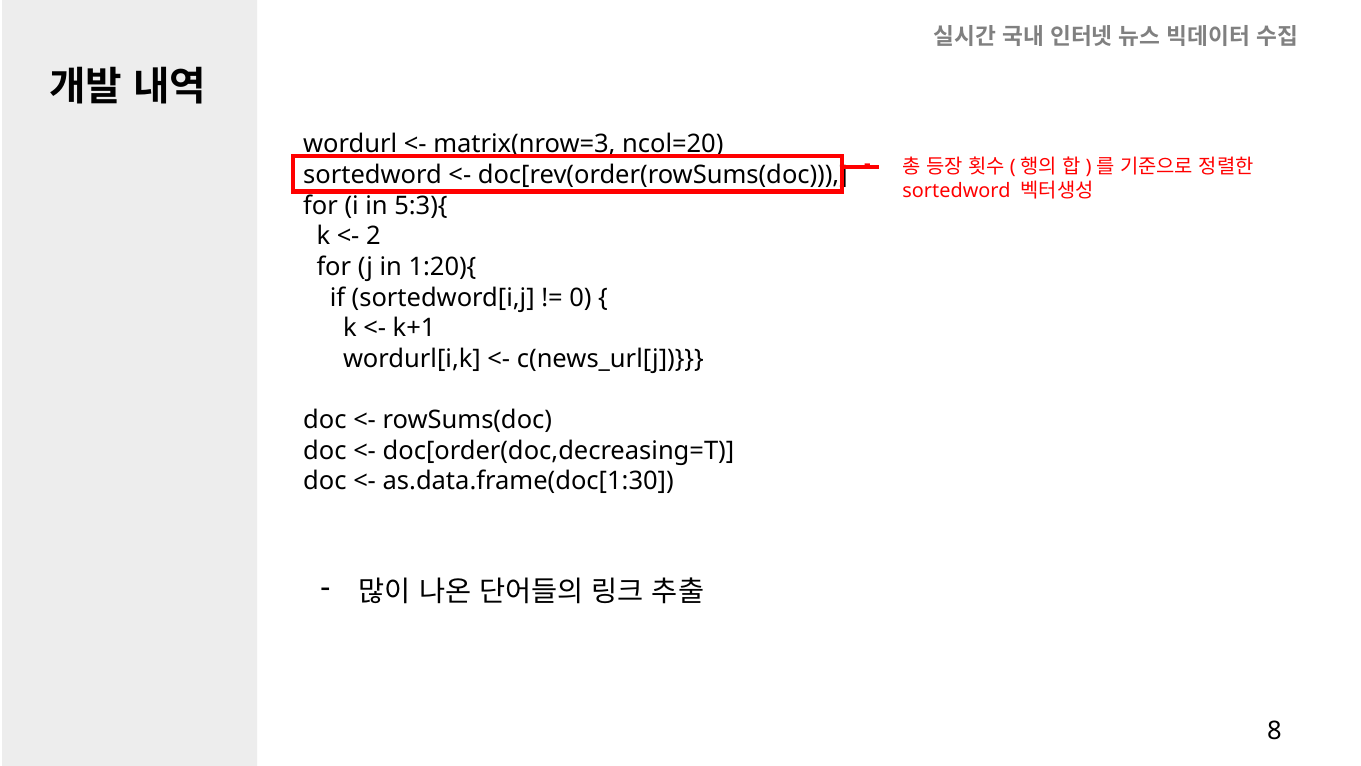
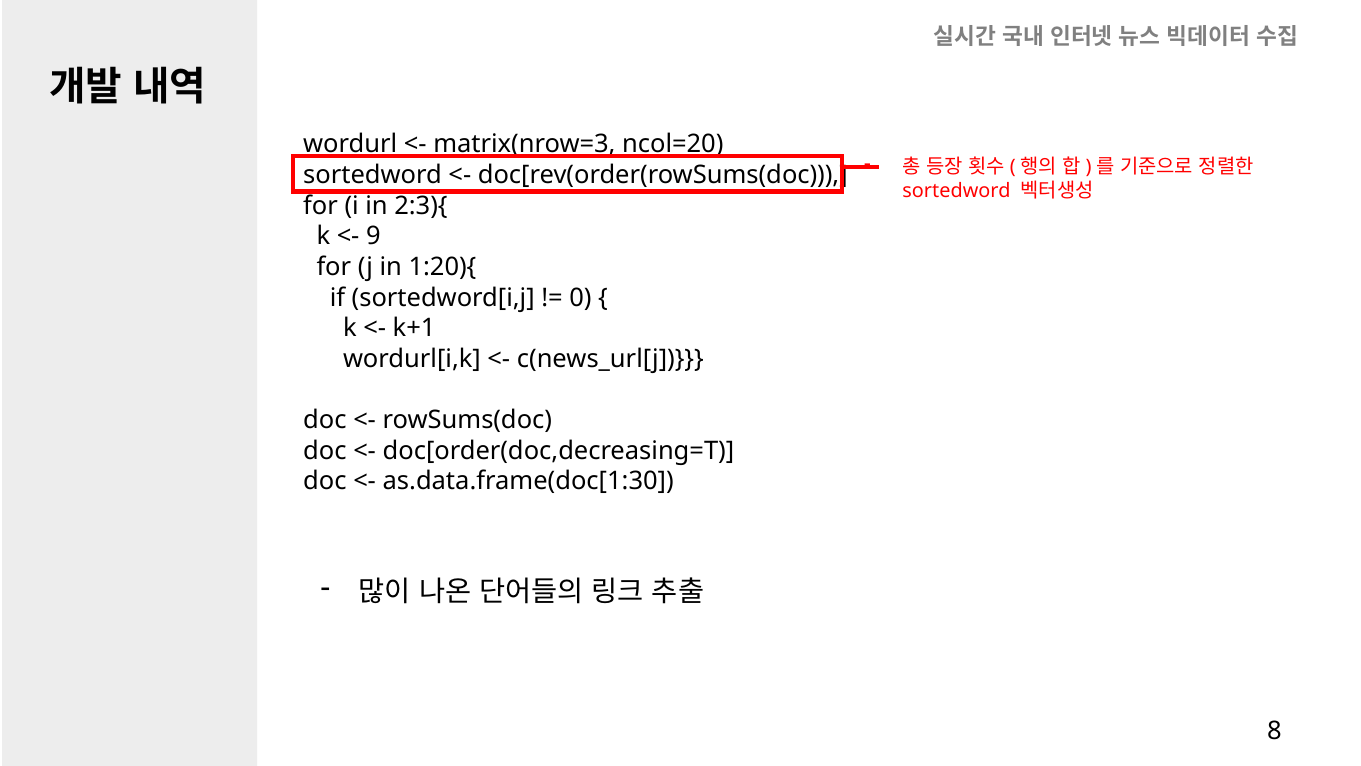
5:3){: 5:3){ -> 2:3){ (421, 206)
2: 2 -> 9 (373, 236)
